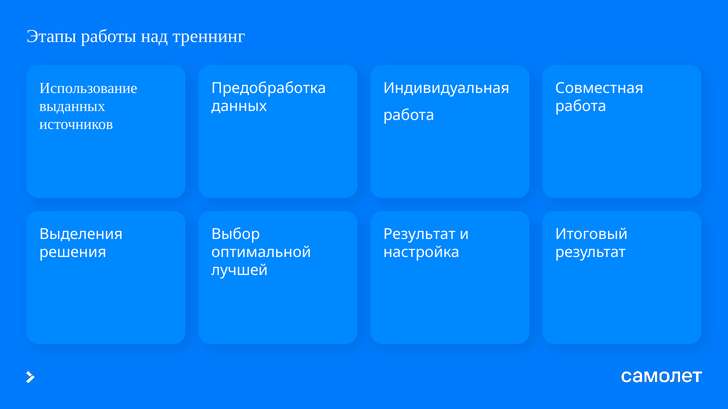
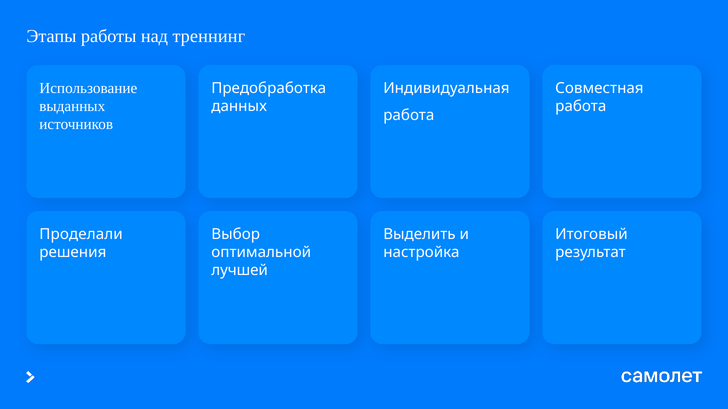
Выделения: Выделения -> Проделали (81, 234)
Результат: Результат -> Выделить (419, 234)
